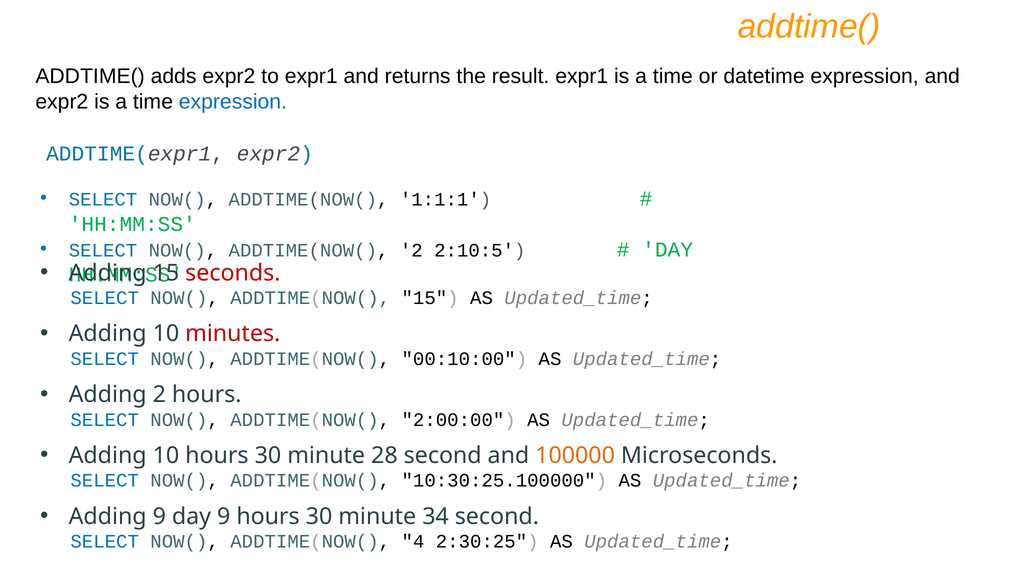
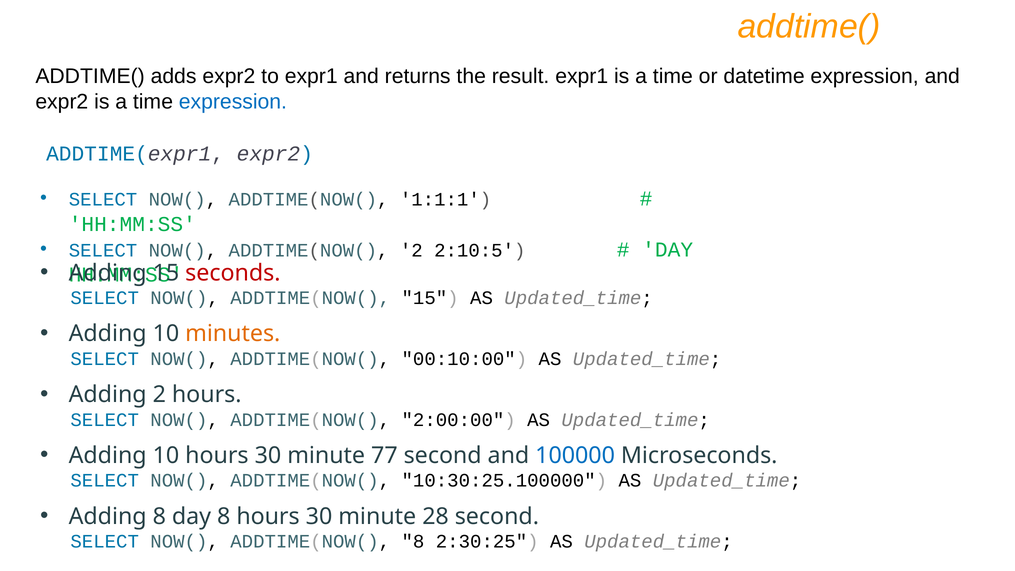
minutes colour: red -> orange (233, 334)
28: 28 -> 77 (384, 456)
100000 colour: orange -> blue (575, 456)
Adding 9: 9 -> 8 (159, 516)
day 9: 9 -> 8 (224, 516)
34: 34 -> 28 (436, 516)
ADDTIME(NOW( 4: 4 -> 8 (413, 541)
